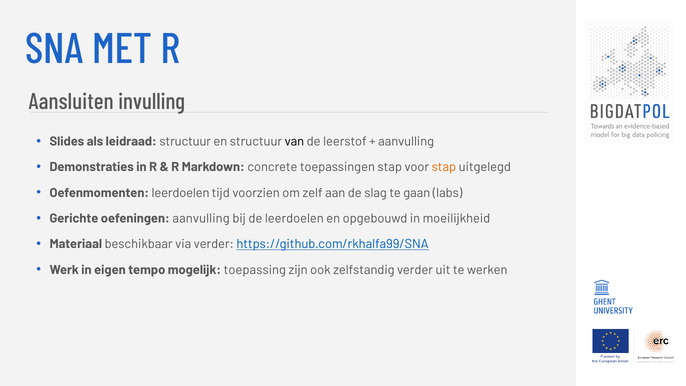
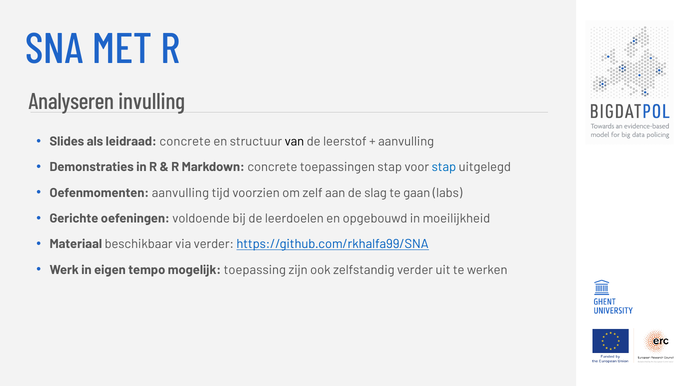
Aansluiten: Aansluiten -> Analyseren (71, 102)
leidraad structuur: structuur -> concrete (185, 141)
stap colour: orange -> blue (444, 167)
Oefenmomenten leerdoelen: leerdoelen -> aanvulling (180, 193)
oefeningen aanvulling: aanvulling -> voldoende (201, 218)
